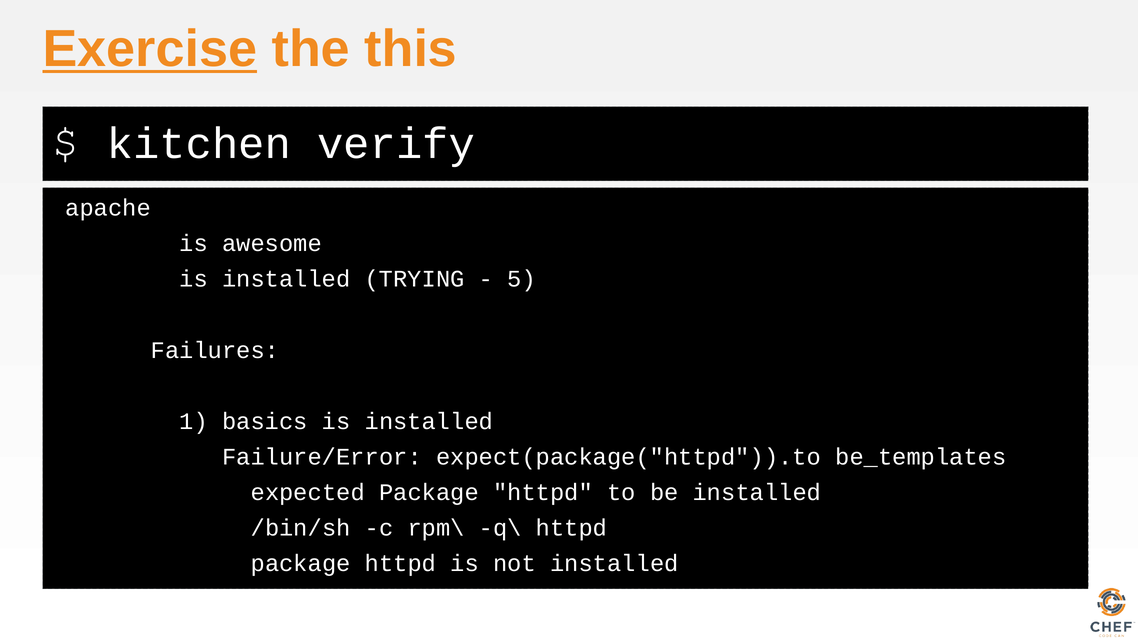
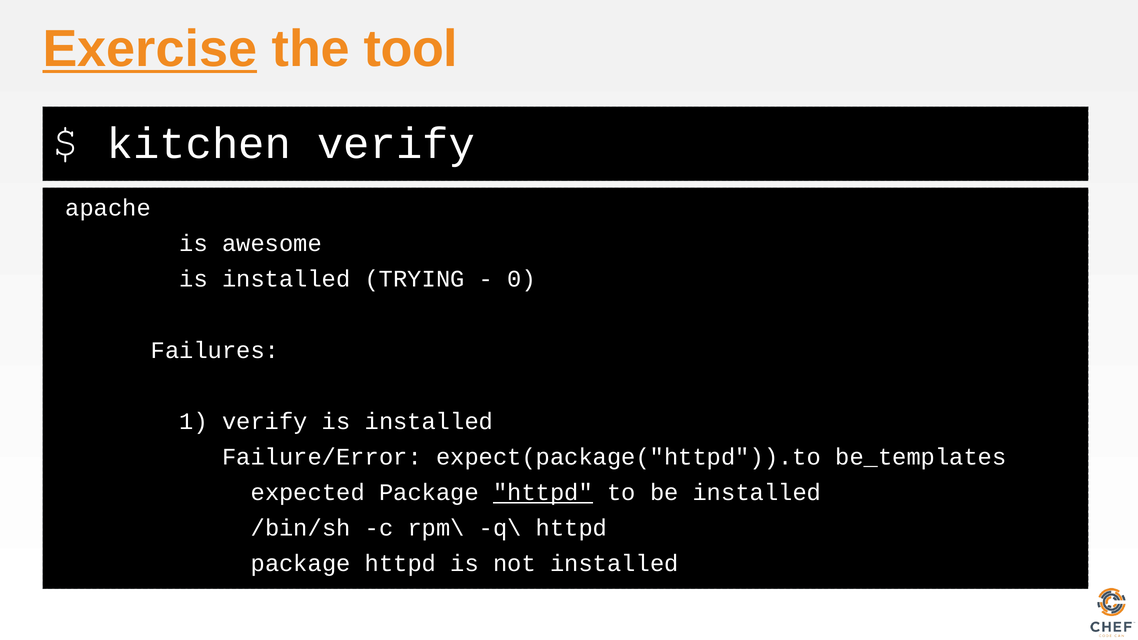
this: this -> tool (411, 49)
5: 5 -> 0 (521, 279)
1 basics: basics -> verify (265, 421)
httpd underline: none -> present (543, 493)
